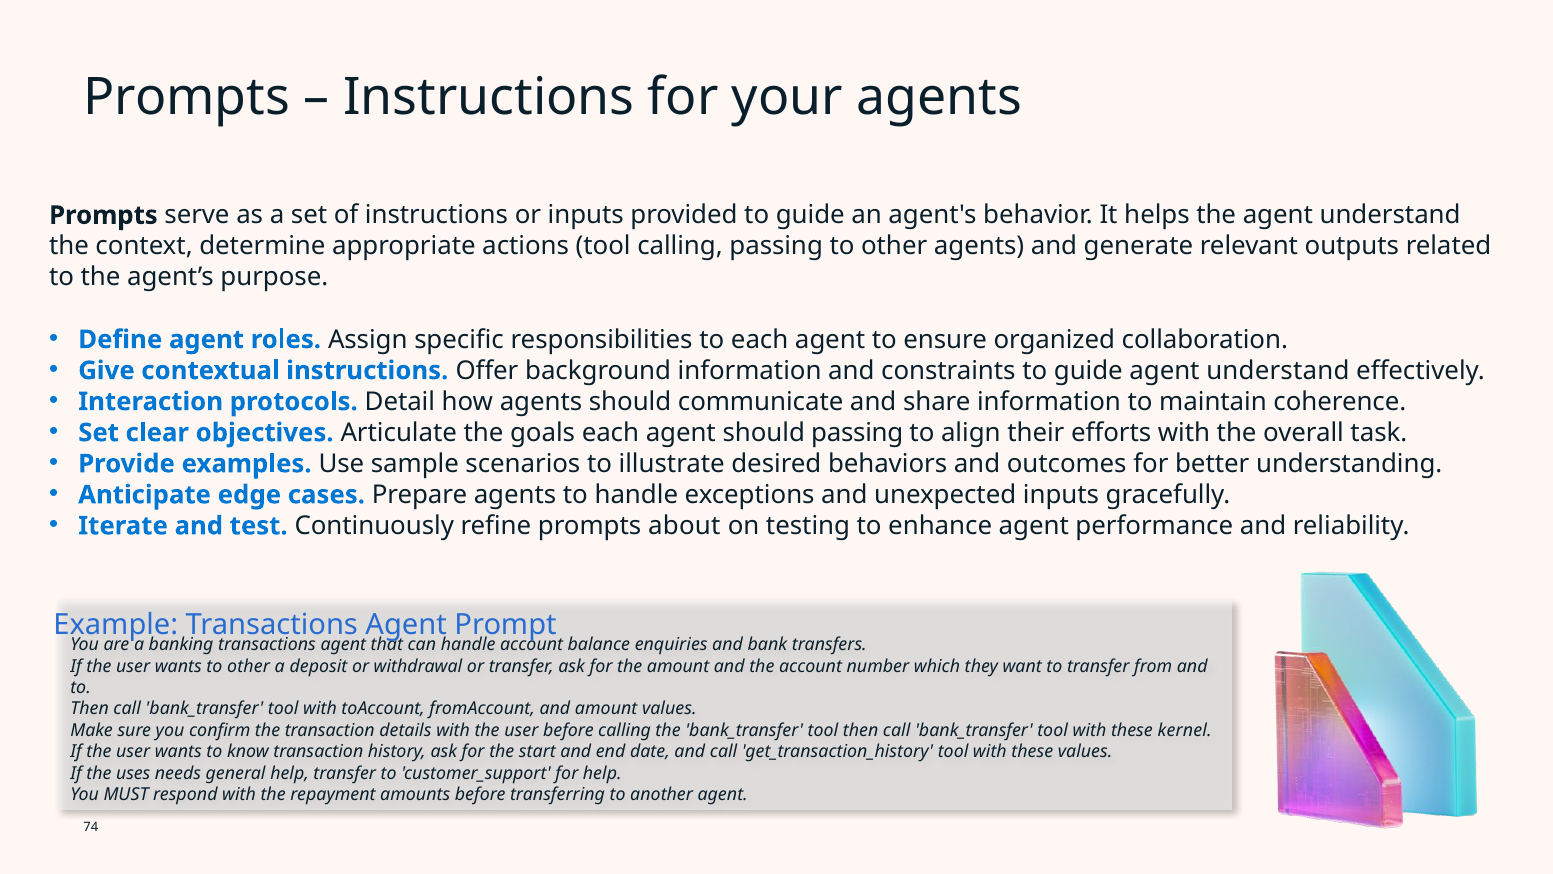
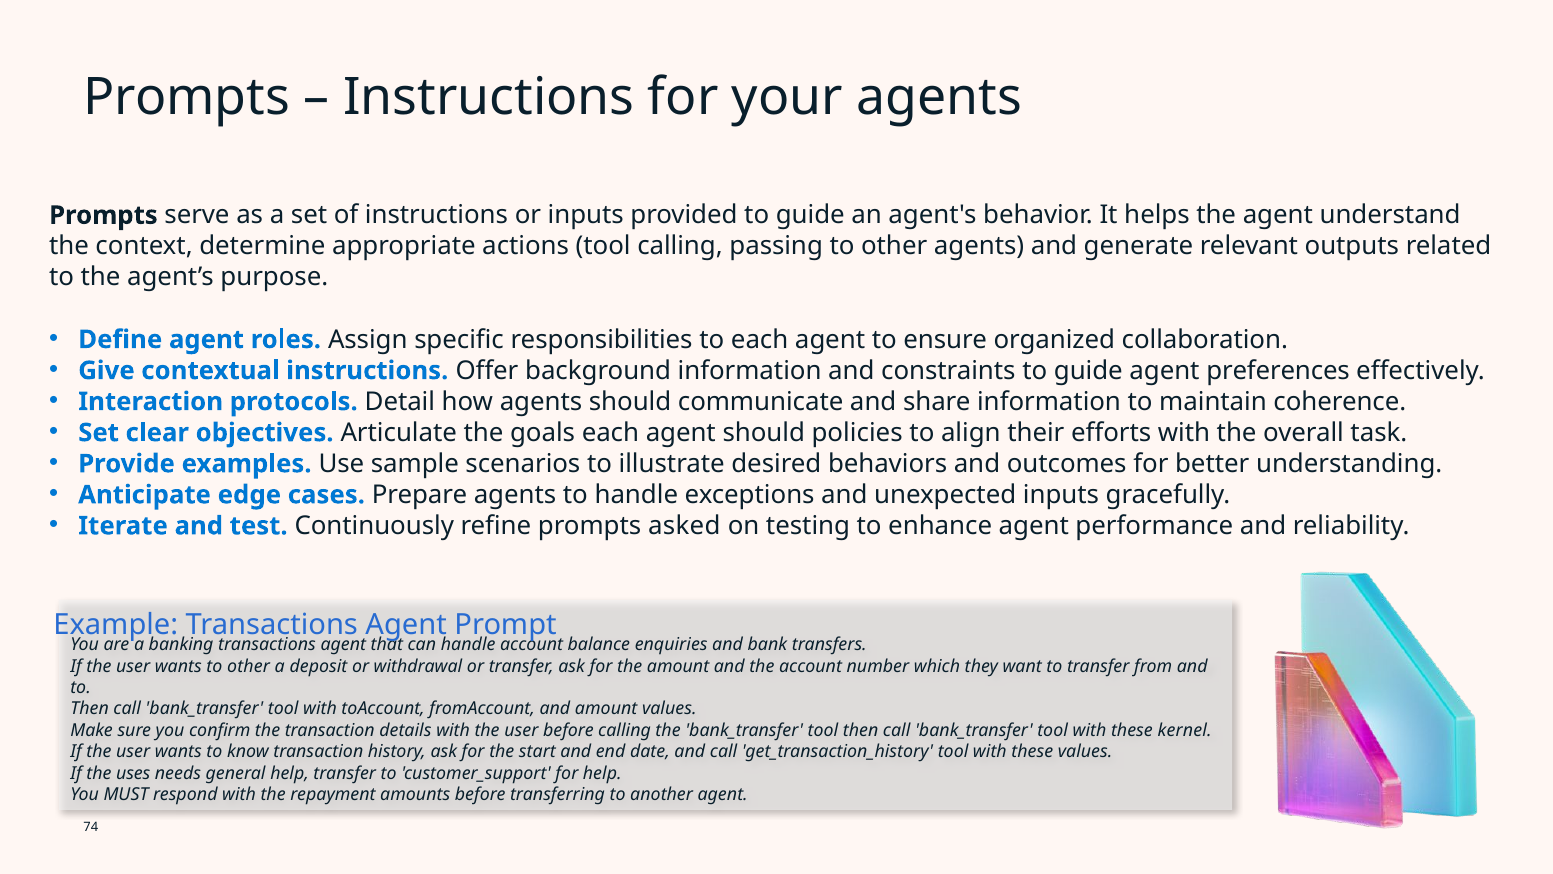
guide agent understand: understand -> preferences (1278, 370)
should passing: passing -> policies (857, 433)
about: about -> asked (684, 526)
